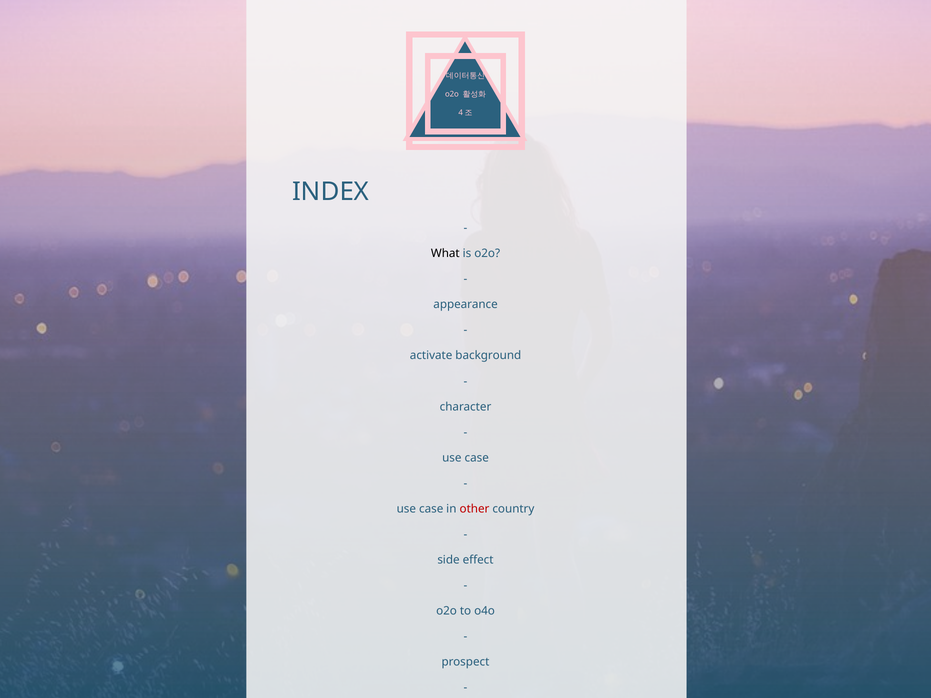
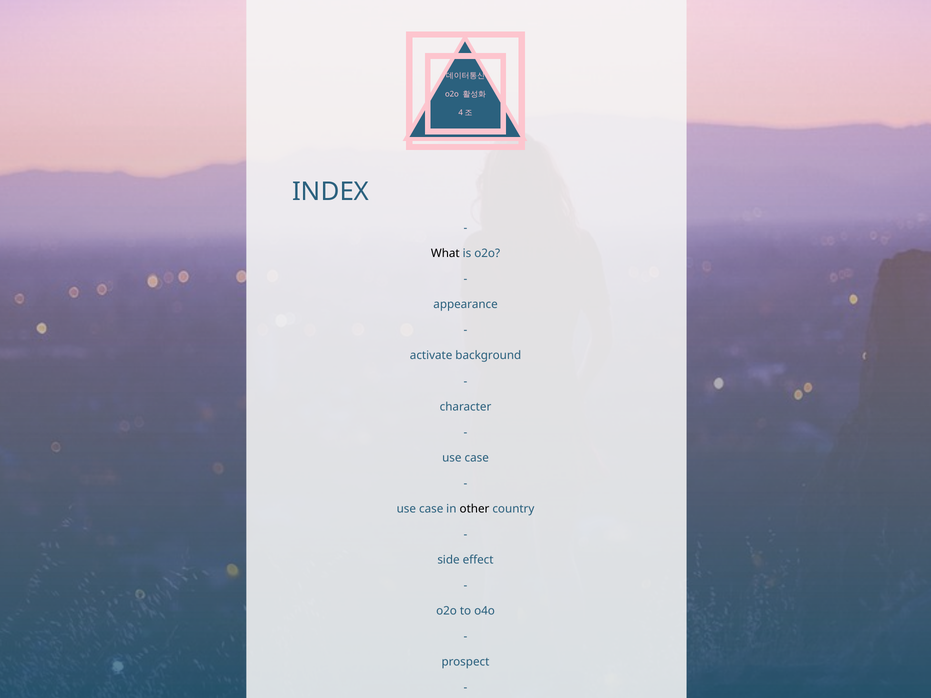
other colour: red -> black (475, 509)
